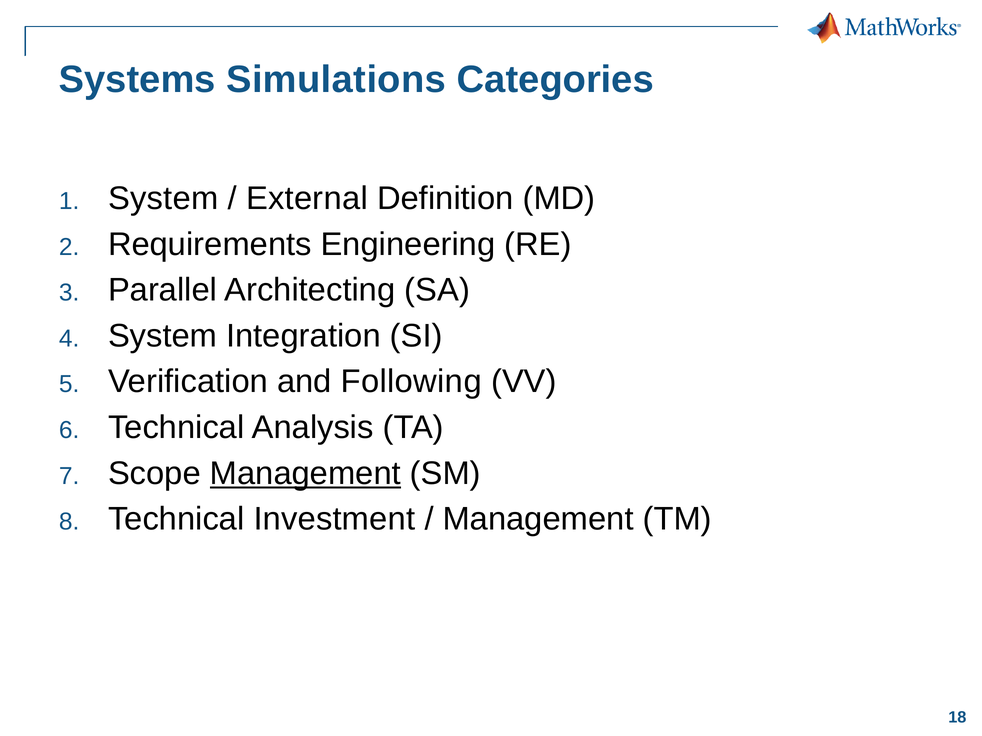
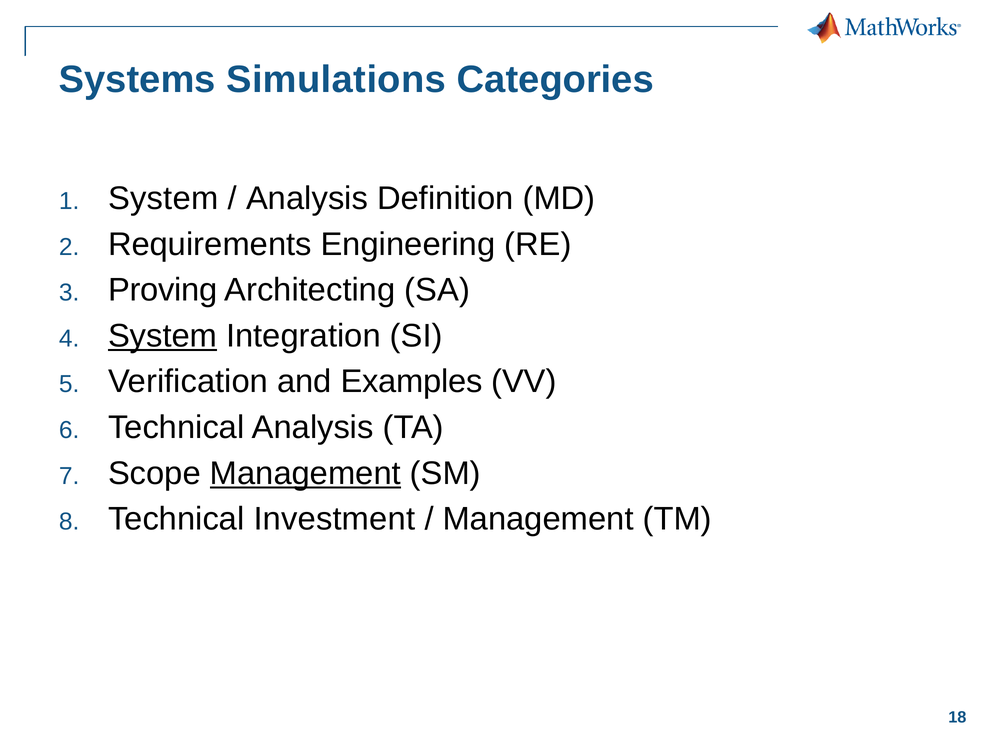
External: External -> Analysis (307, 199)
Parallel: Parallel -> Proving (163, 290)
System underline: none -> present (163, 336)
Following: Following -> Examples (412, 382)
